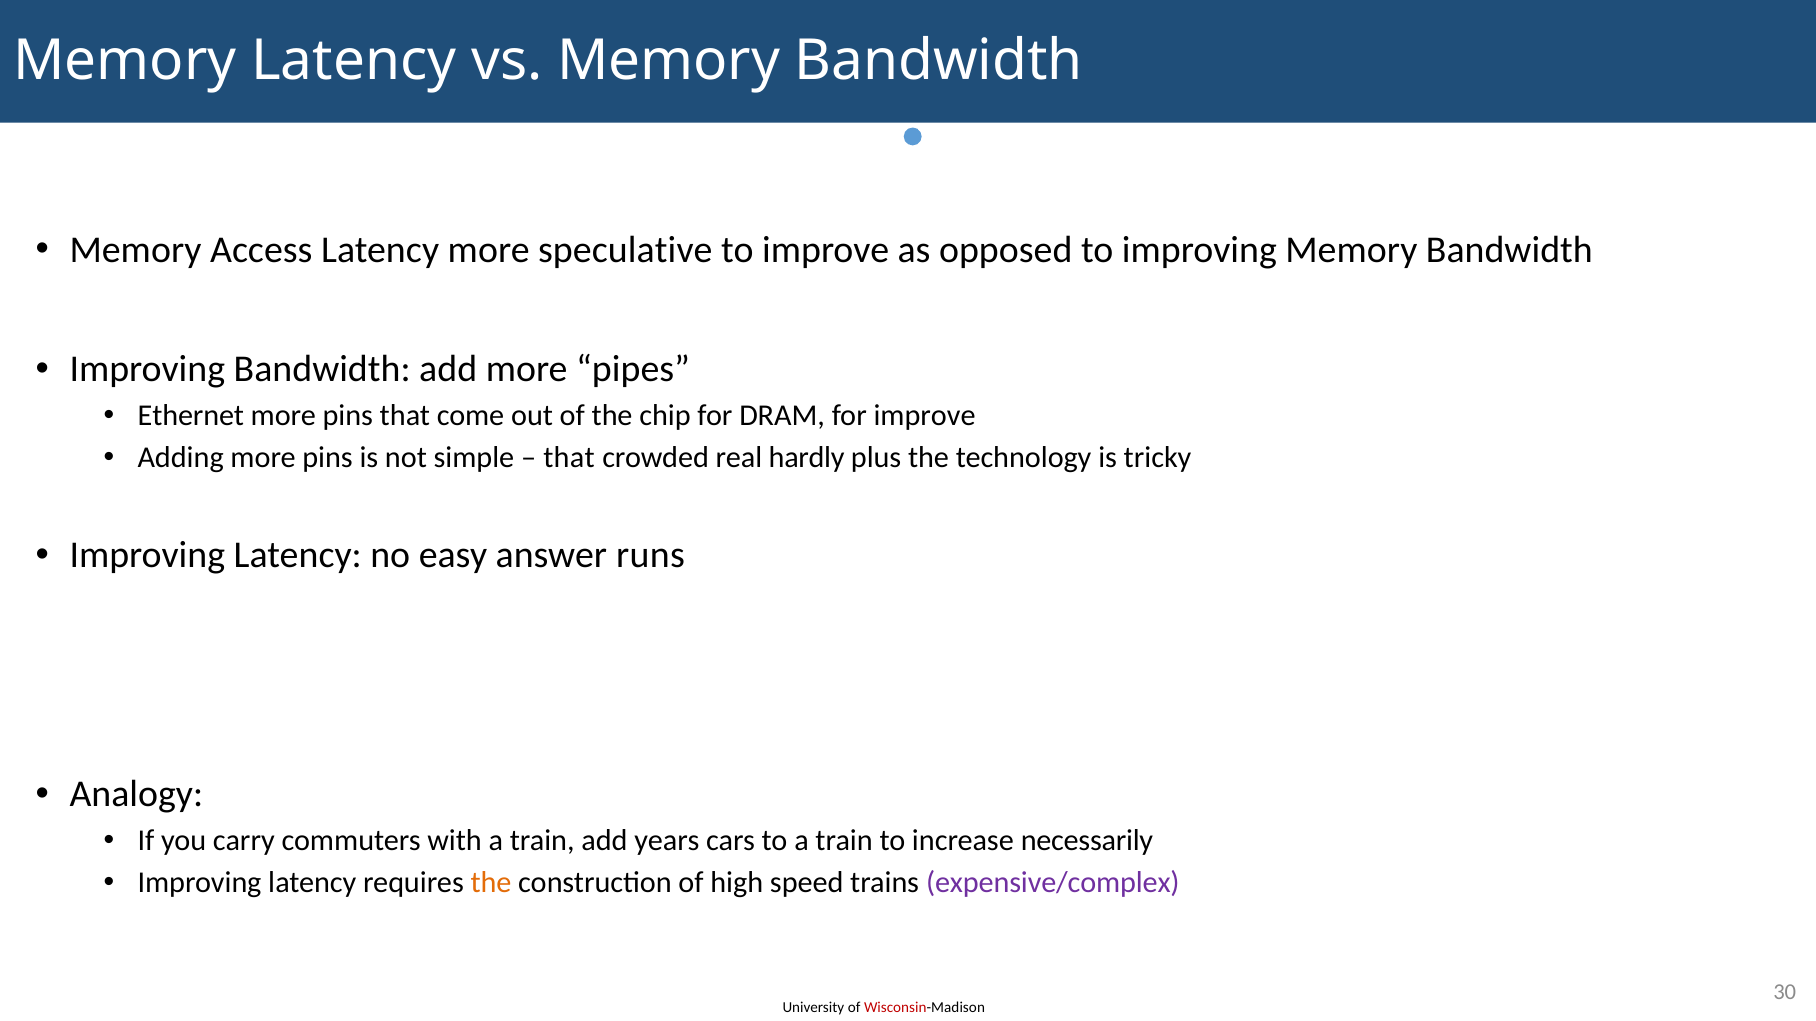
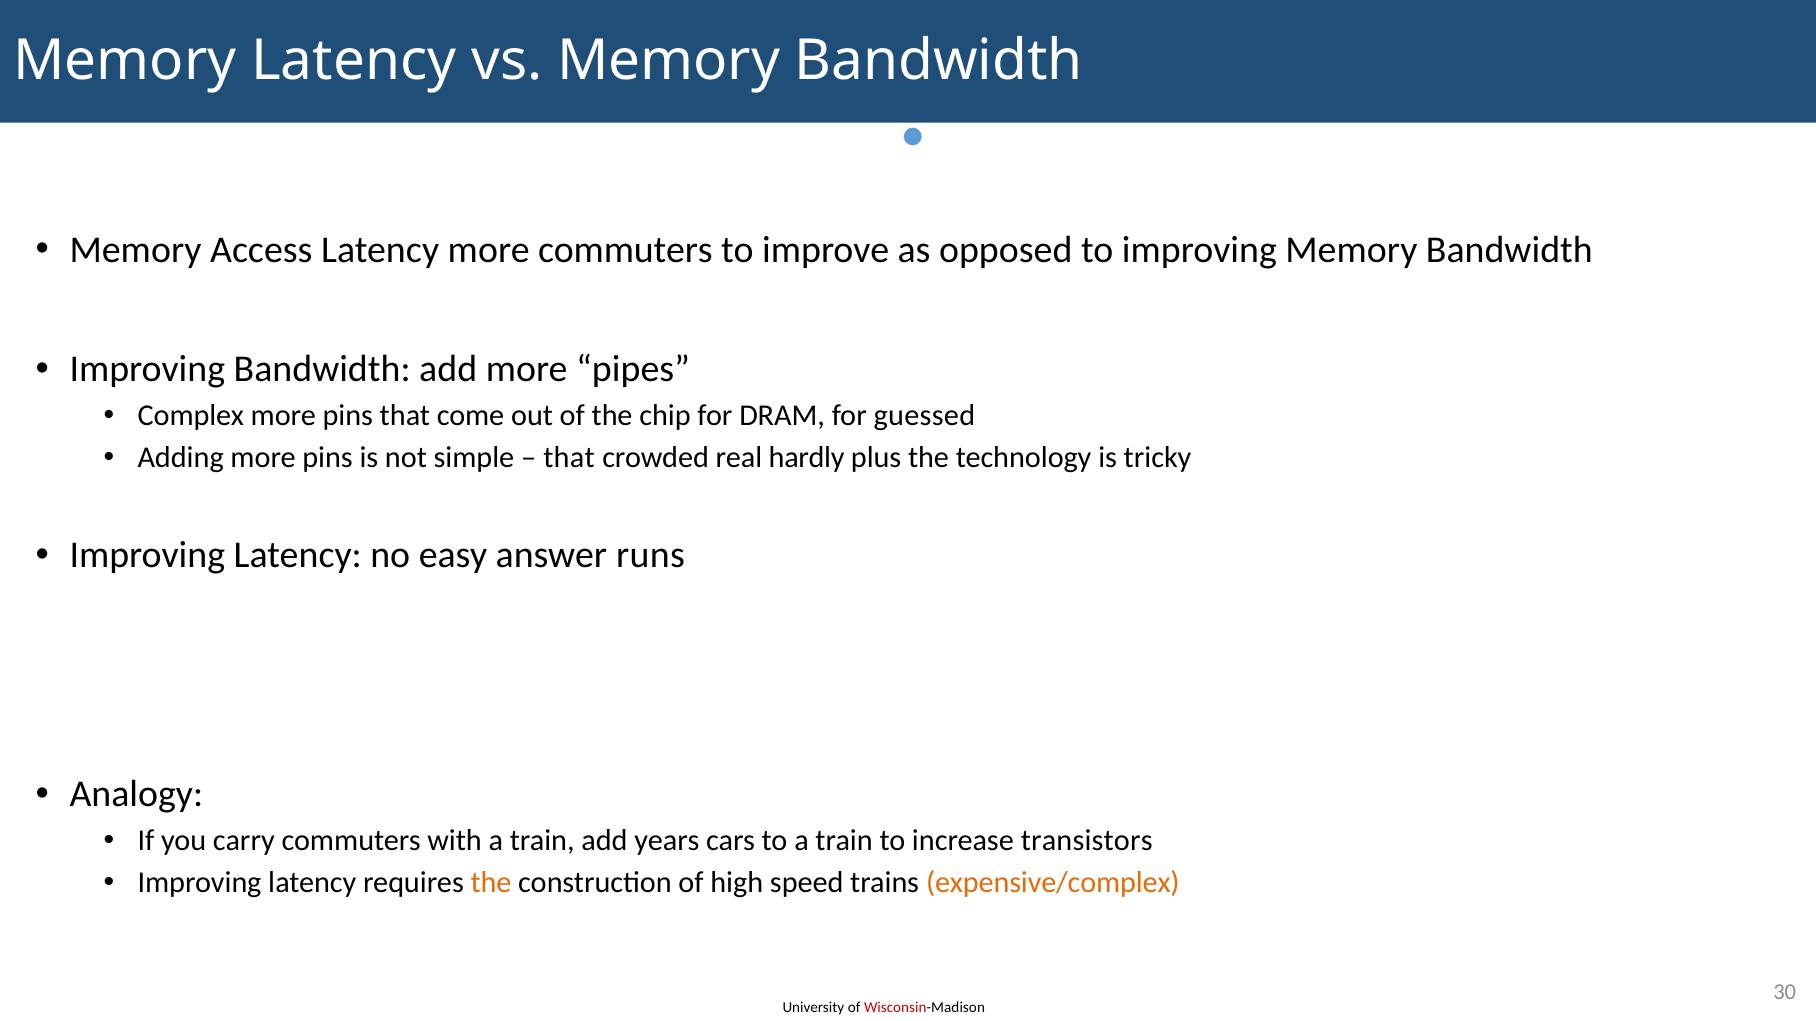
more speculative: speculative -> commuters (625, 250)
Ethernet: Ethernet -> Complex (191, 416)
for improve: improve -> guessed (924, 416)
necessarily: necessarily -> transistors (1087, 841)
expensive/complex colour: purple -> orange (1053, 883)
